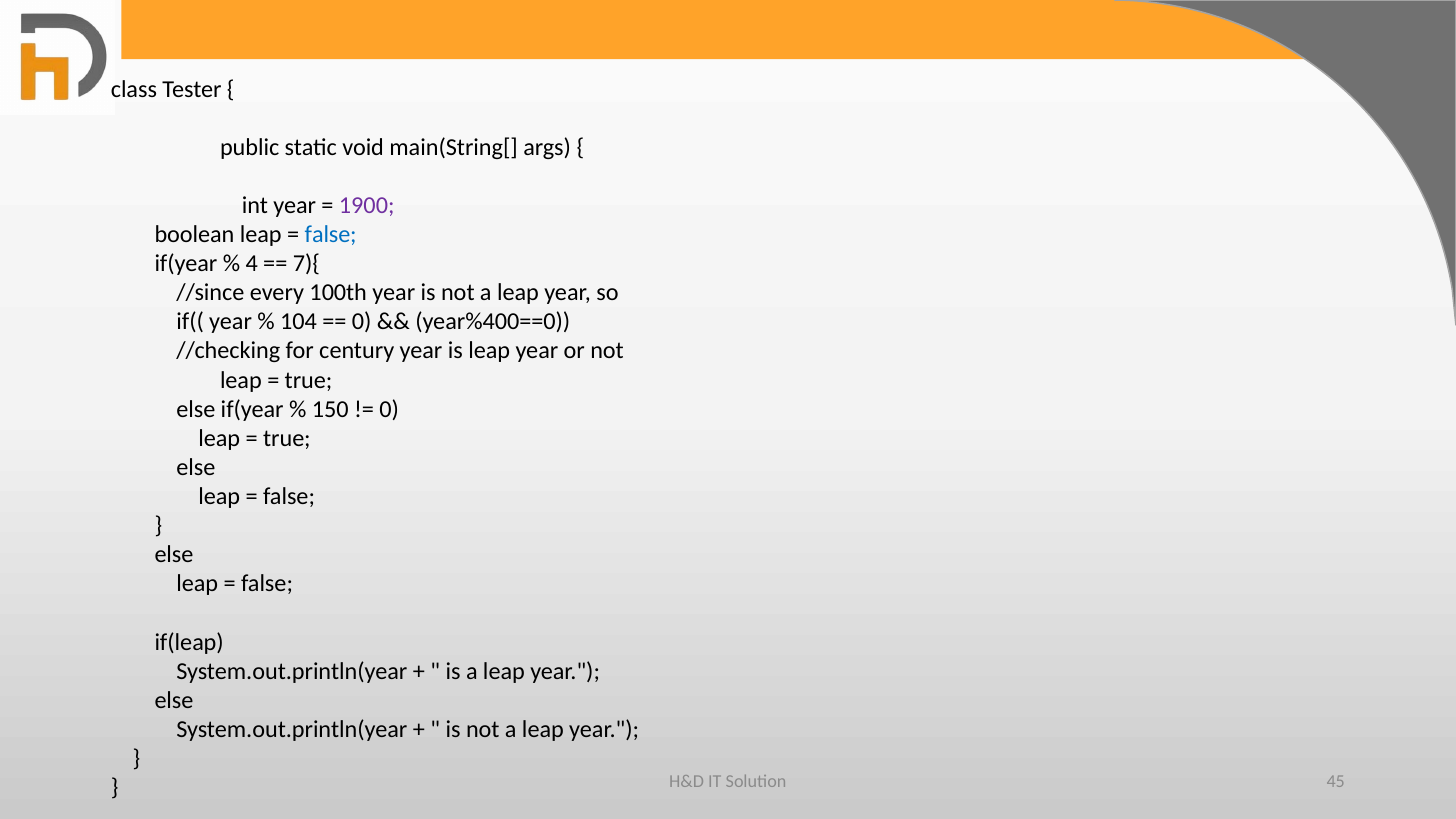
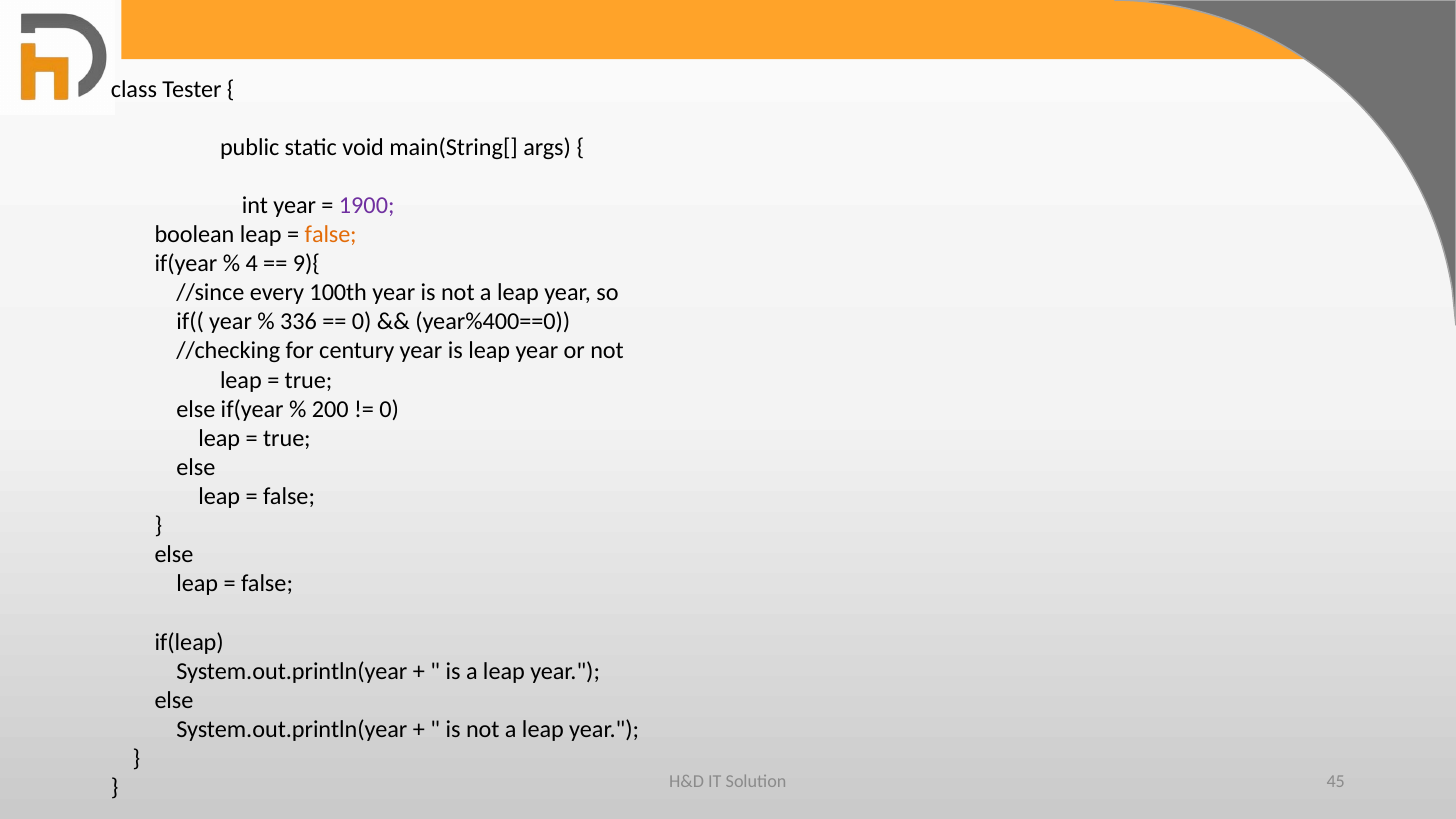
false colour: blue -> orange (331, 235)
7){: 7){ -> 9){ (306, 264)
104: 104 -> 336 (298, 322)
150: 150 -> 200 (330, 409)
